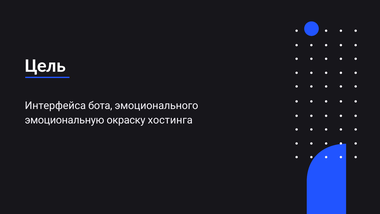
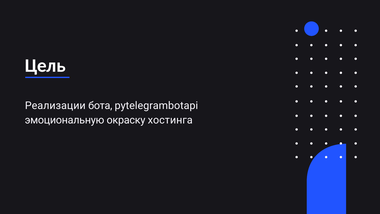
Интерфейса: Интерфейса -> Реализации (55, 105)
эмоционального: эмоционального -> pytelegrambotapi (156, 105)
